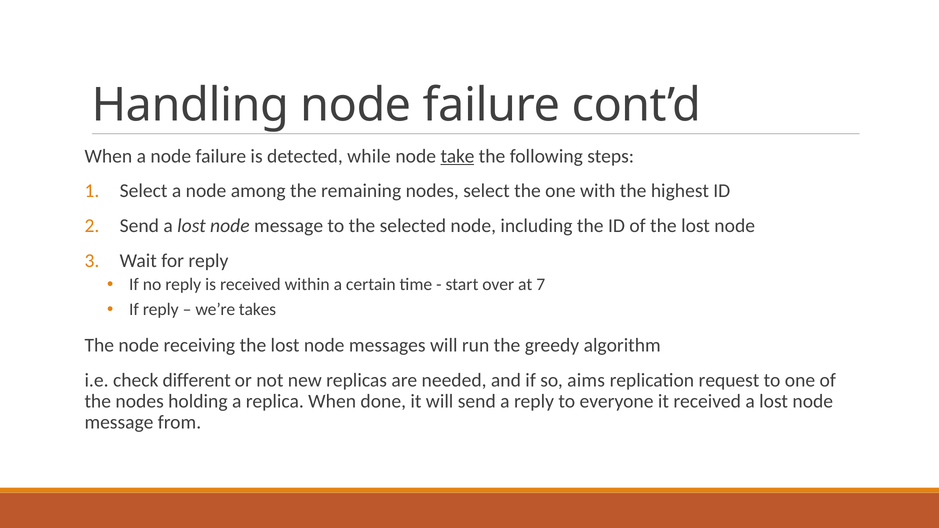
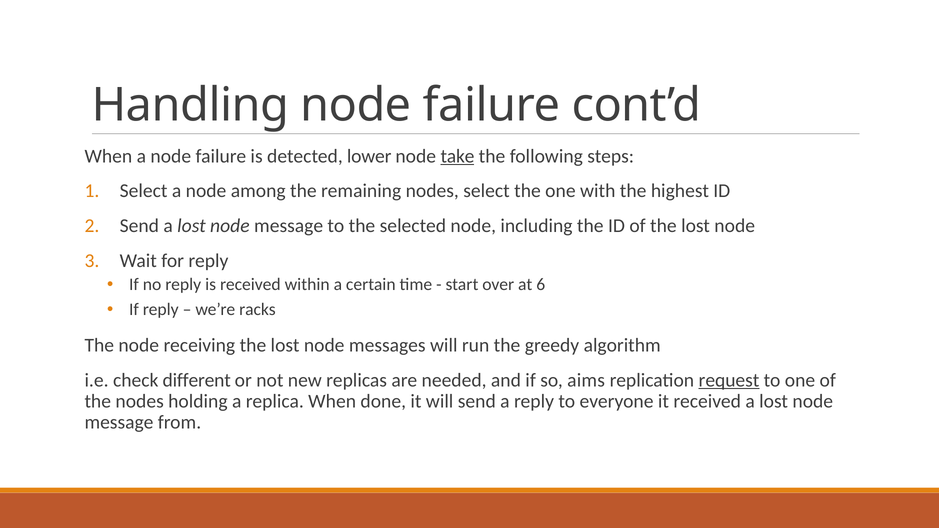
while: while -> lower (369, 156)
7: 7 -> 6 (541, 285)
takes: takes -> racks (257, 310)
request underline: none -> present (729, 380)
